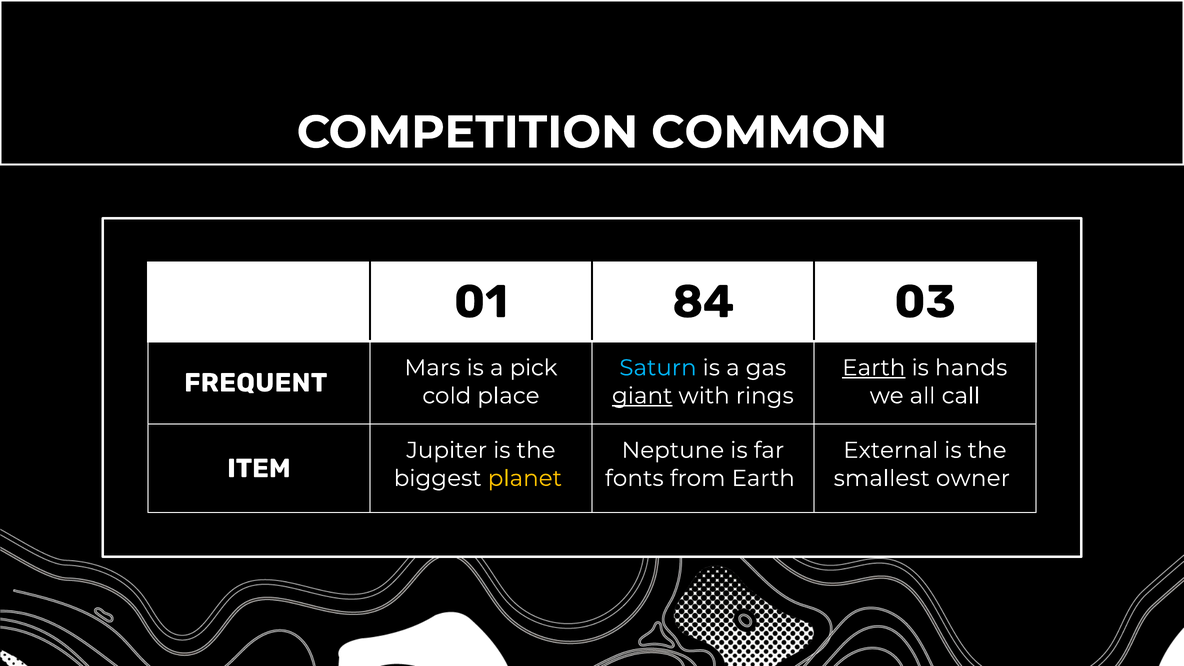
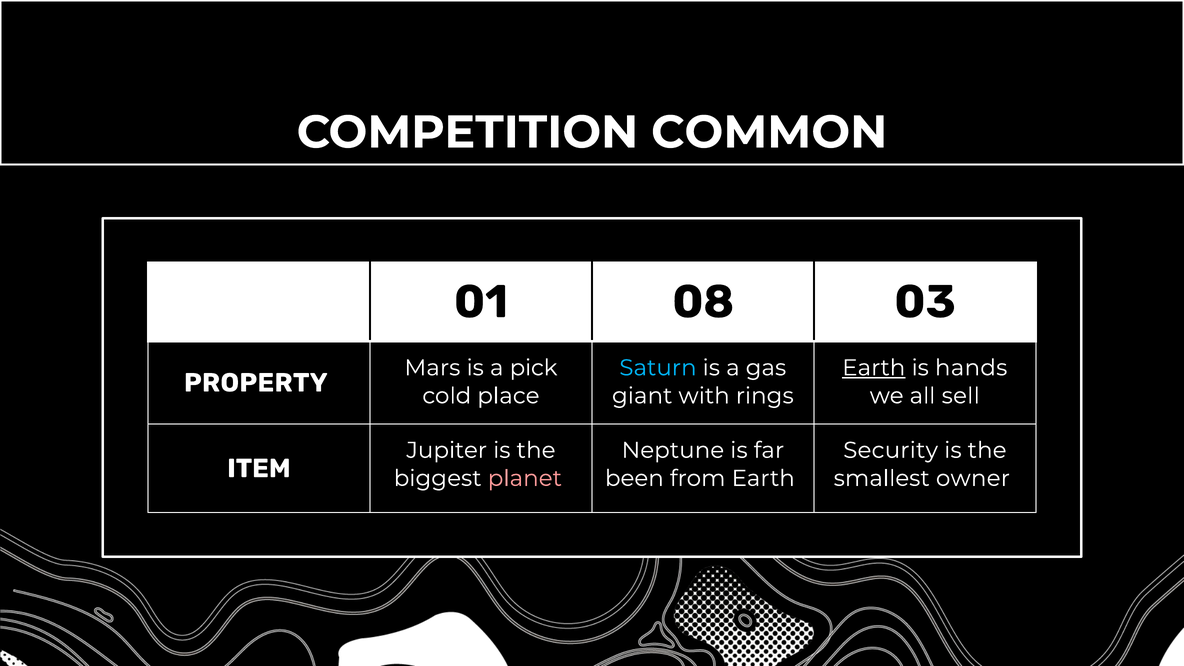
84: 84 -> 08 (703, 302)
FREQUENT: FREQUENT -> PROPERTY (256, 383)
giant underline: present -> none (642, 396)
call: call -> sell (961, 396)
External: External -> Security (891, 450)
planet colour: yellow -> pink (525, 478)
fonts: fonts -> been (634, 478)
